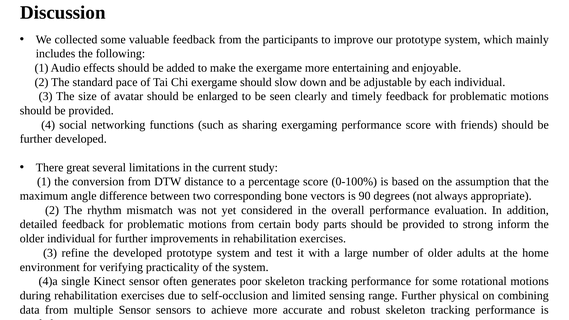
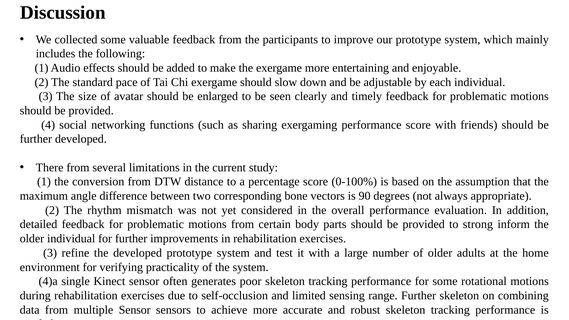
There great: great -> from (78, 168)
Further physical: physical -> skeleton (459, 296)
